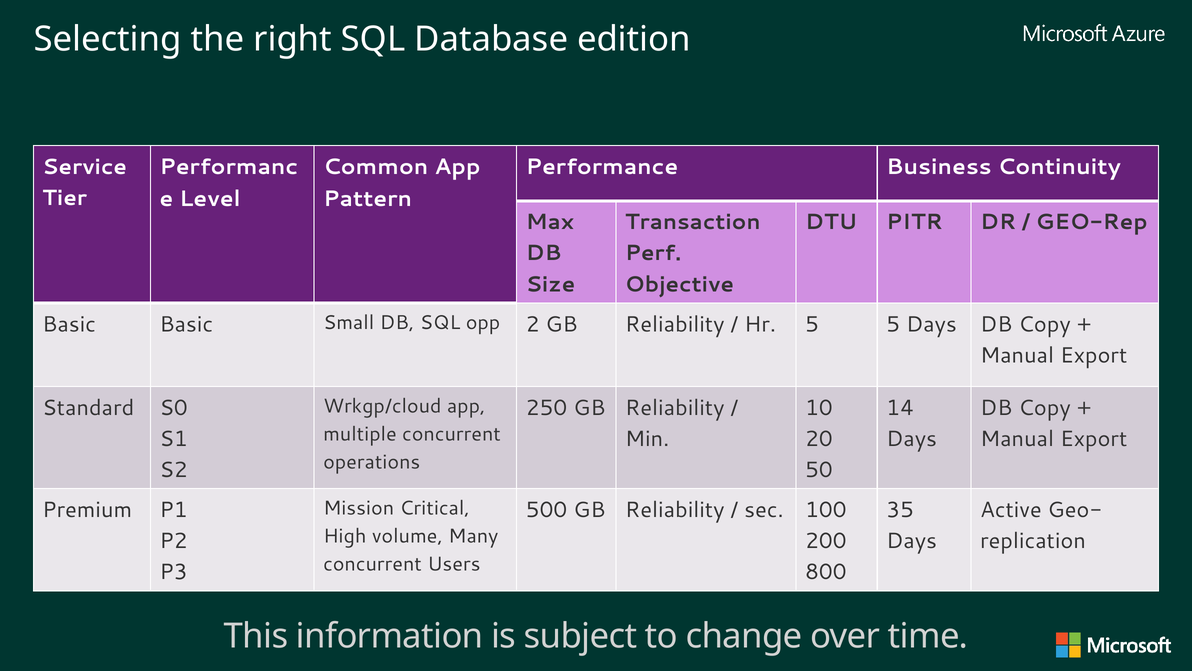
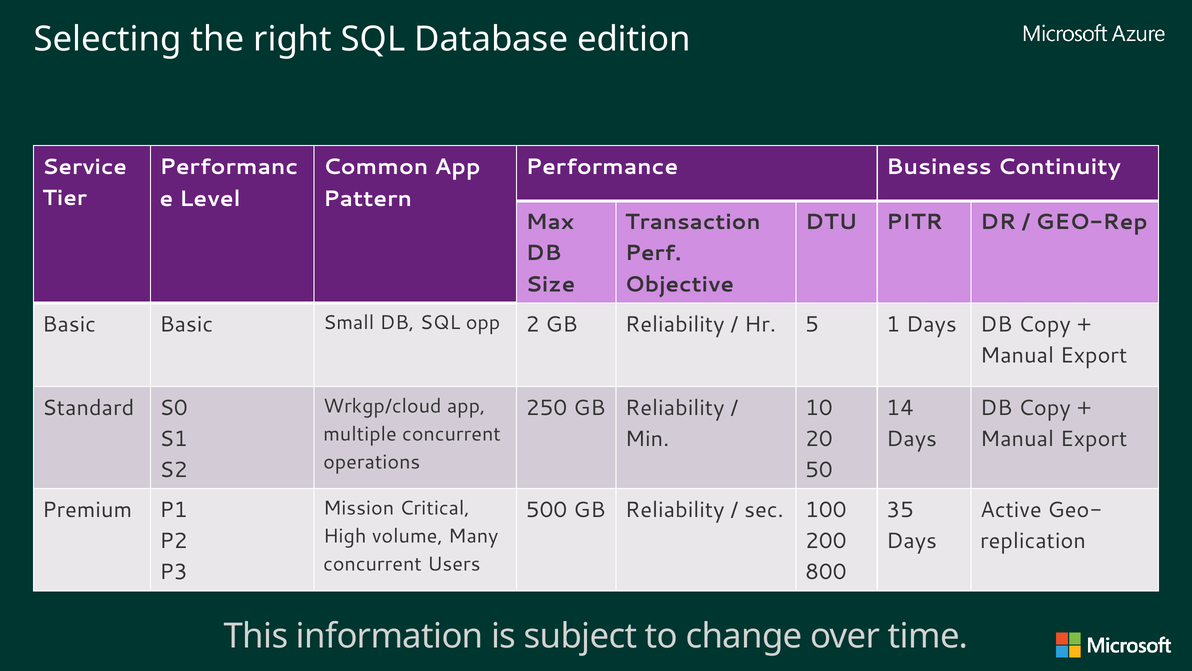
5 5: 5 -> 1 (893, 324)
